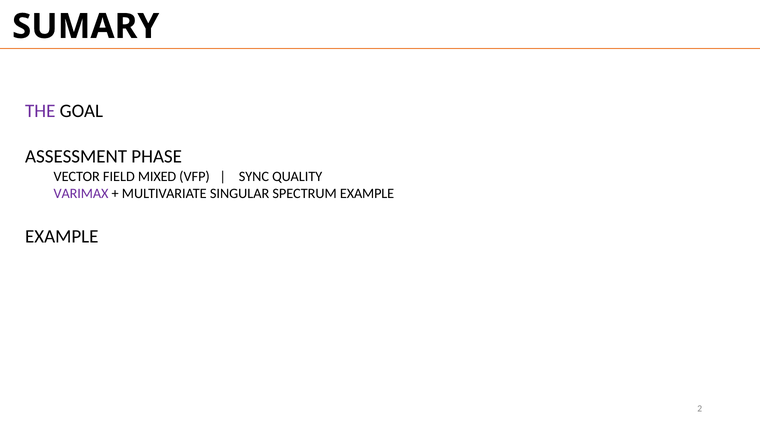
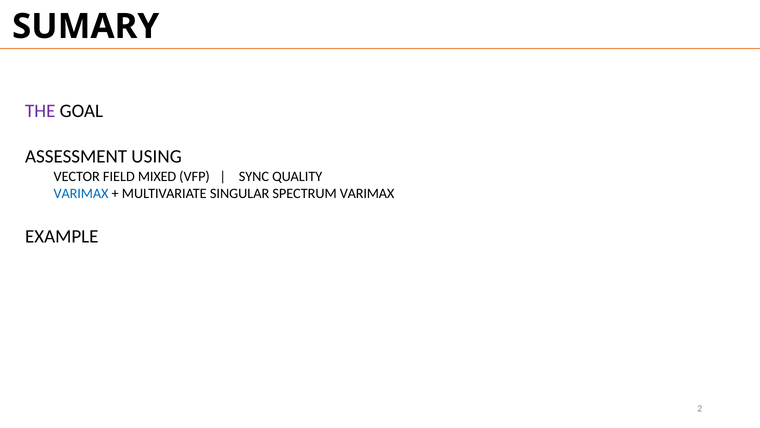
PHASE: PHASE -> USING (157, 157)
VARIMAX colour: purple -> blue (81, 193)
SPECTRUM EXAMPLE: EXAMPLE -> VARIMAX (367, 193)
